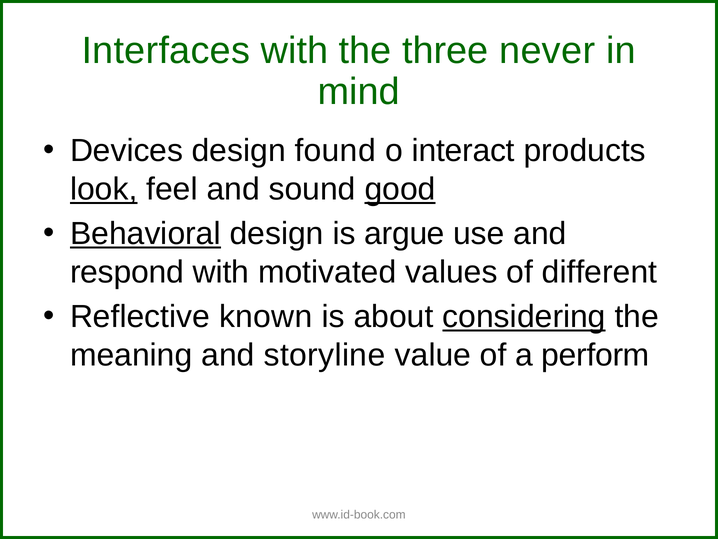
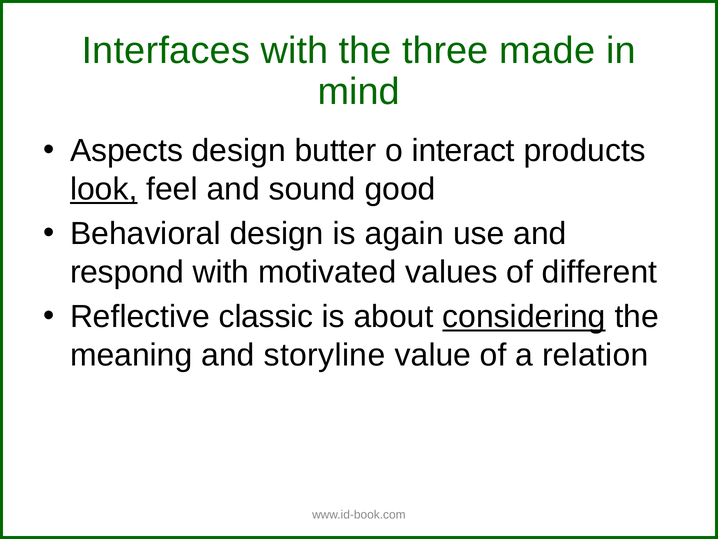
never: never -> made (547, 51)
Devices: Devices -> Aspects (127, 151)
found: found -> butter (335, 151)
good underline: present -> none (400, 189)
Behavioral underline: present -> none (145, 234)
argue: argue -> again (404, 234)
known: known -> classic (266, 317)
perform: perform -> relation (595, 355)
